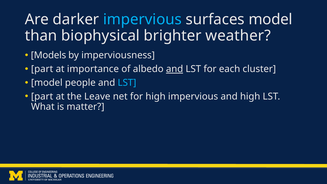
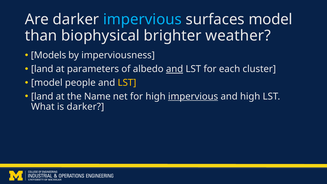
part: part -> land (42, 69)
importance: importance -> parameters (93, 69)
LST colour: light blue -> yellow (127, 83)
part: part -> land (42, 96)
Leave: Leave -> Name (97, 96)
impervious underline: none -> present (193, 96)
is matter: matter -> darker (85, 107)
